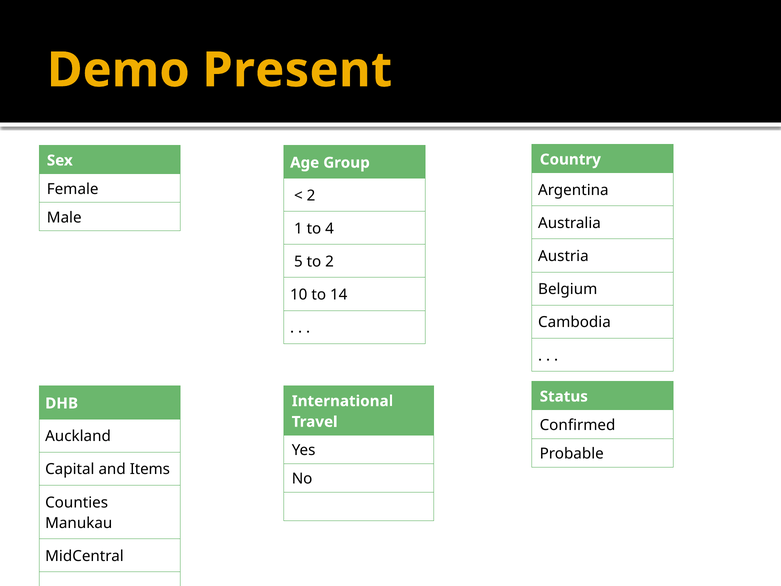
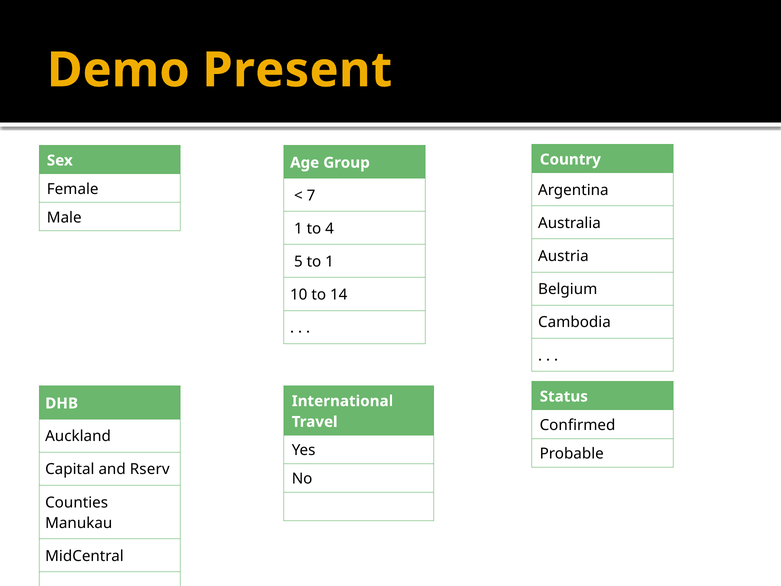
2: 2 -> 7 (311, 196)
to 2: 2 -> 1 (330, 262)
Items: Items -> Rserv (150, 469)
